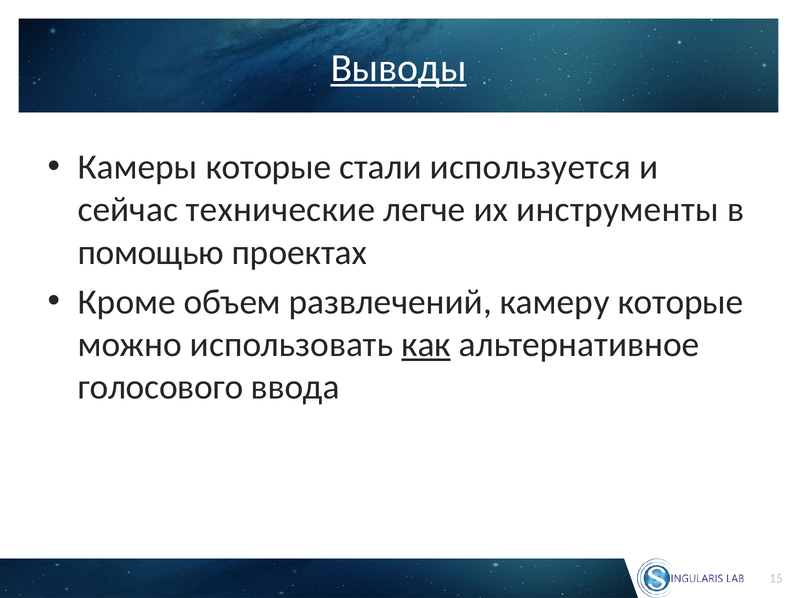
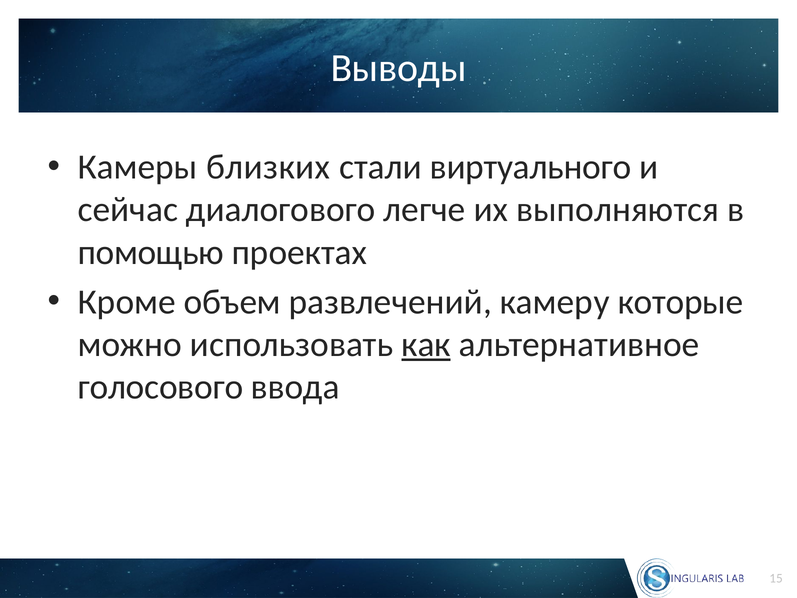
Выводы underline: present -> none (399, 68)
Камеры которые: которые -> близких (268, 167)
используется: используется -> виртуального (531, 167)
технические: технические -> диалогового (281, 210)
инструменты: инструменты -> выполняются (618, 210)
